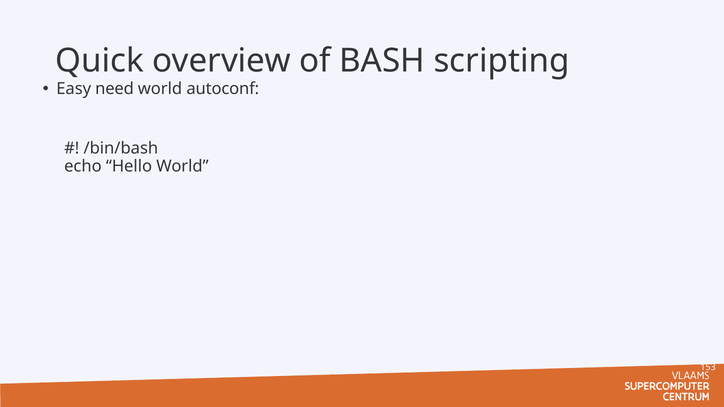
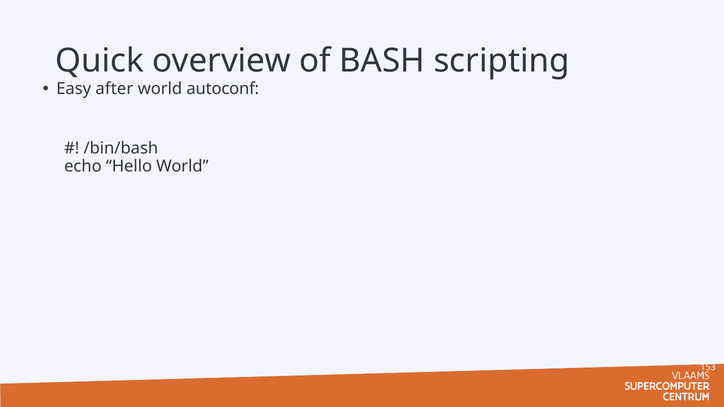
need: need -> after (114, 89)
